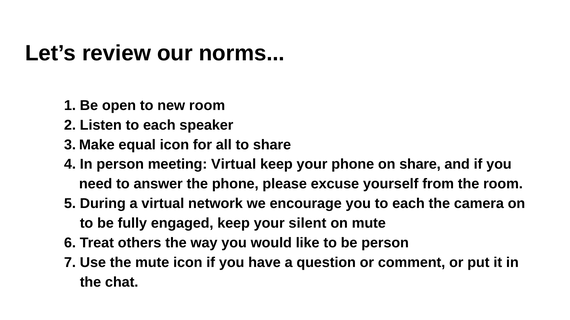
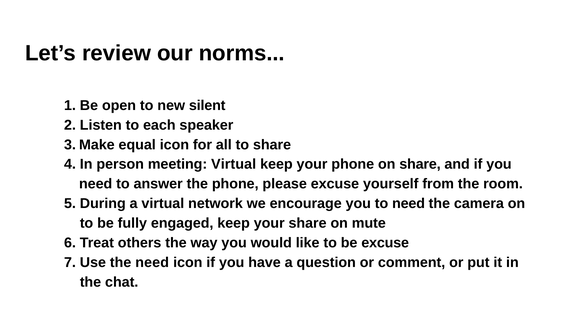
new room: room -> silent (207, 106)
you to each: each -> need (409, 204)
your silent: silent -> share (308, 224)
be person: person -> excuse (385, 243)
the mute: mute -> need (152, 263)
